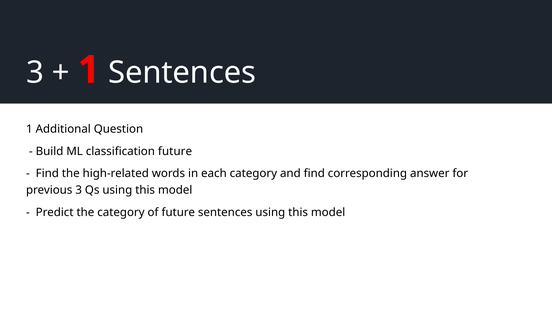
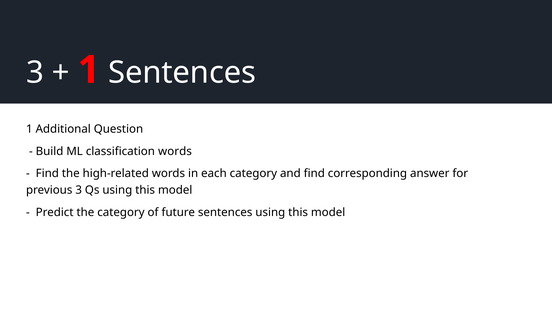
classification future: future -> words (175, 151)
